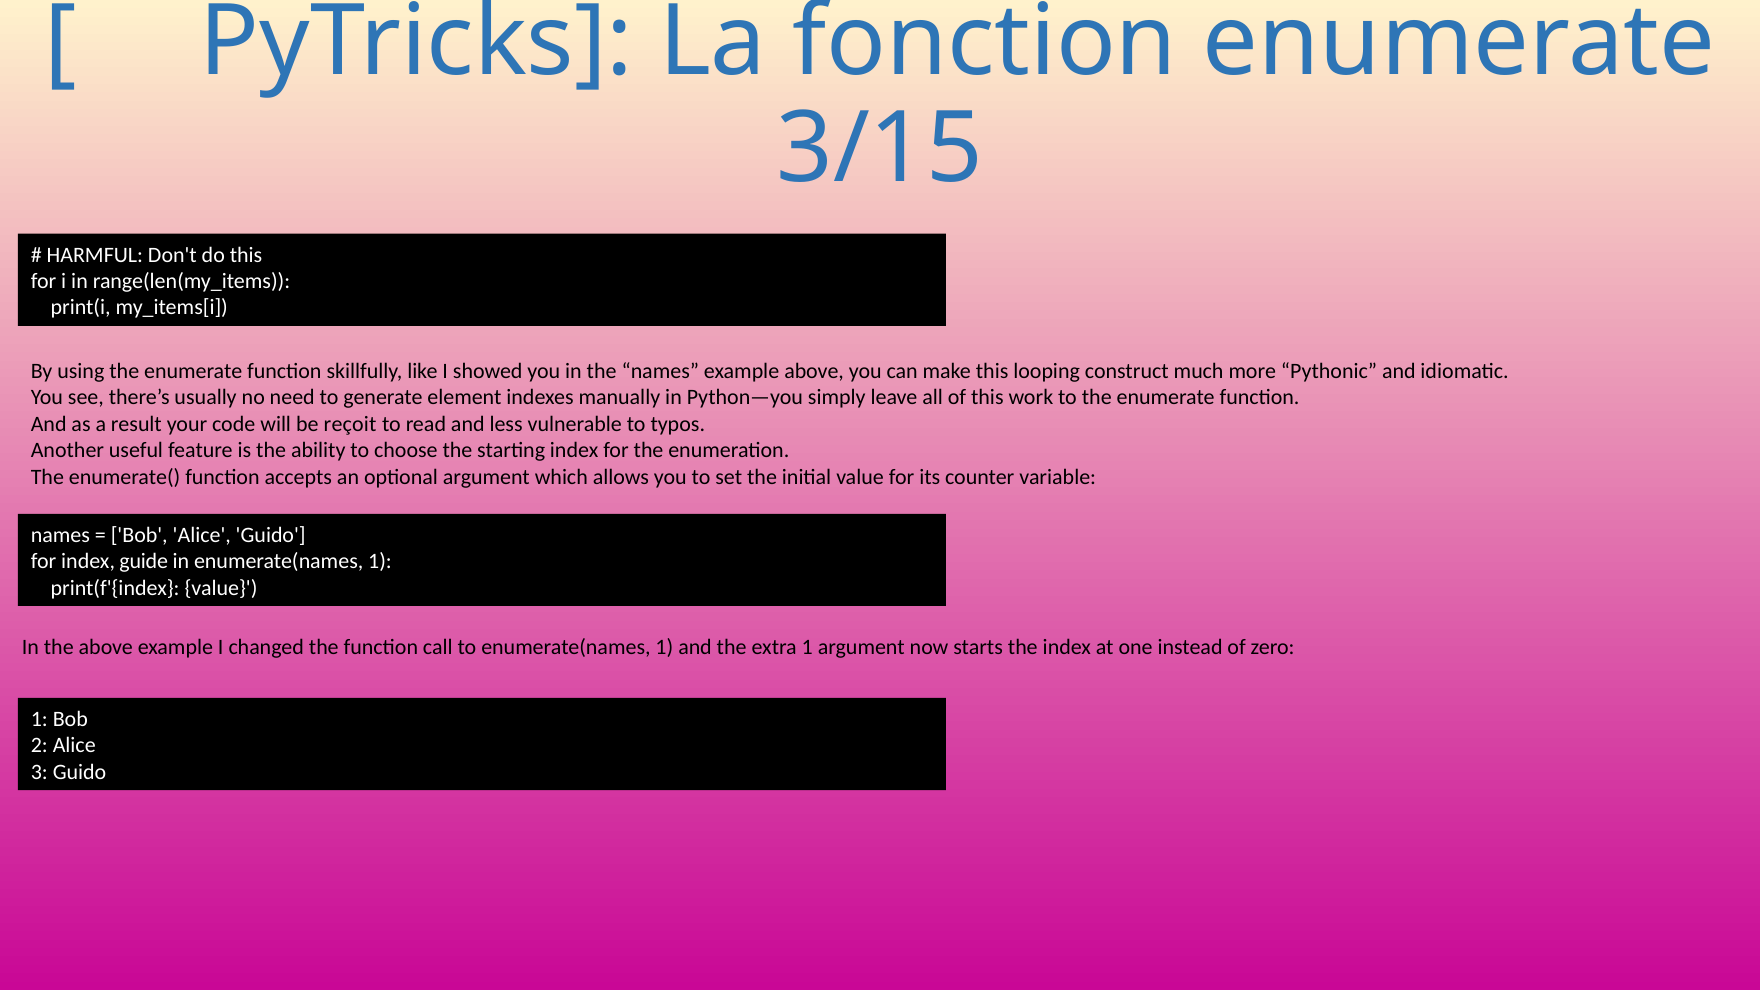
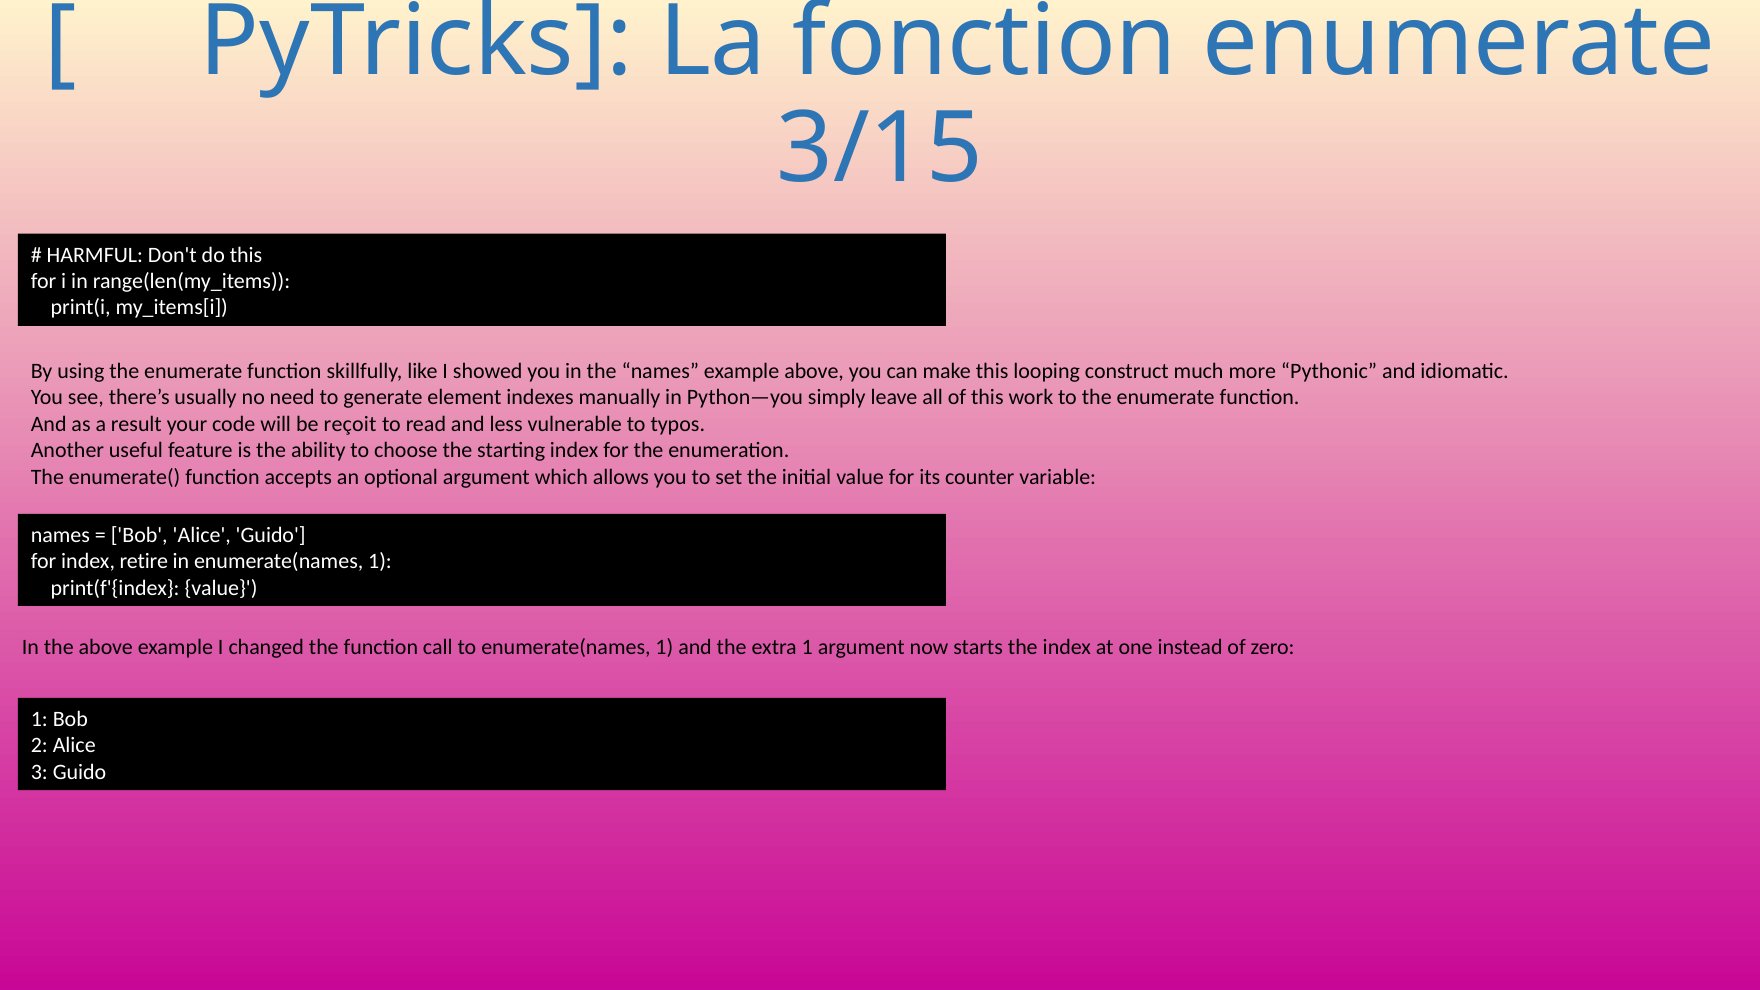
guide: guide -> retire (144, 561)
